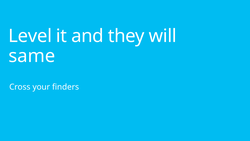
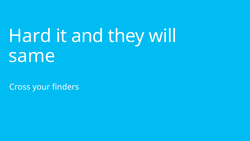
Level: Level -> Hard (30, 36)
